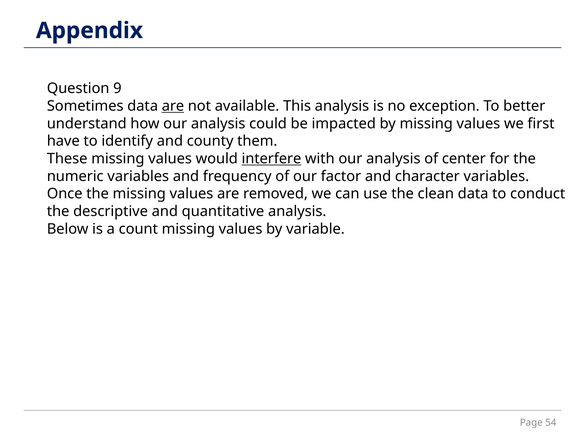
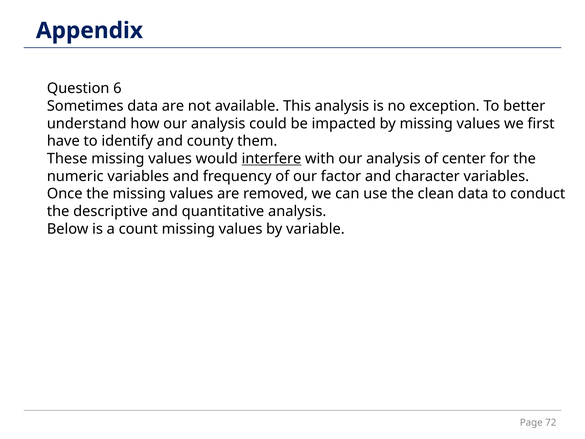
9: 9 -> 6 (117, 88)
are underline: present -> none (173, 106)
54: 54 -> 72 (551, 423)
